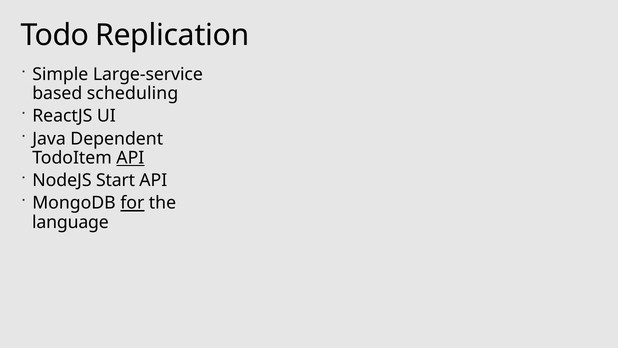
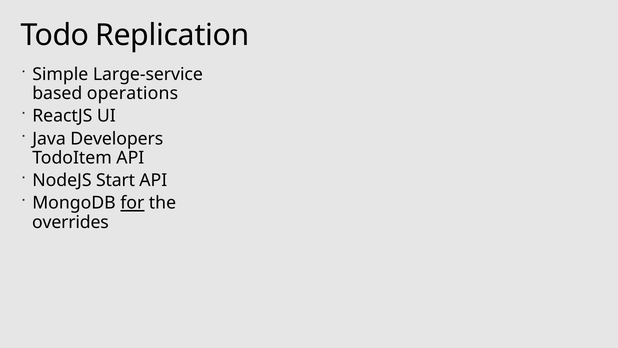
scheduling: scheduling -> operations (132, 93)
Dependent: Dependent -> Developers (117, 139)
API underline: present -> none (130, 158)
language: language -> overrides (70, 222)
